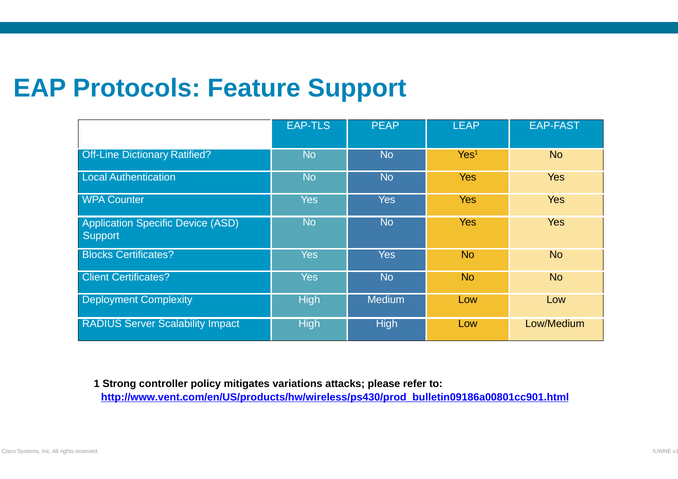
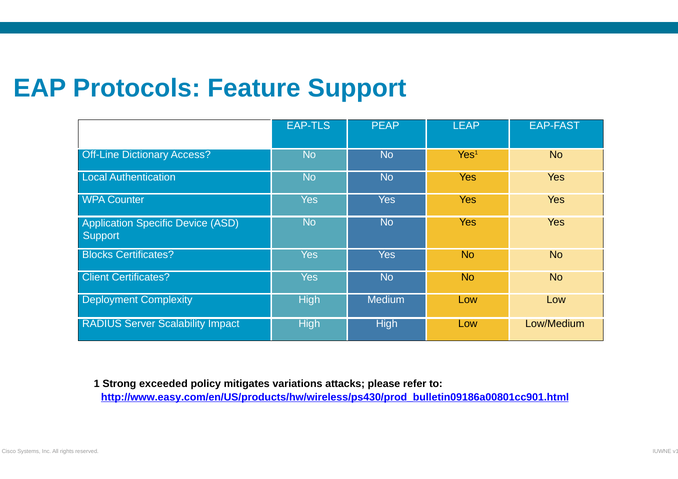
Ratified: Ratified -> Access (191, 155)
controller: controller -> exceeded (163, 384)
http://www.vent.com/en/US/products/hw/wireless/ps430/prod_bulletin09186a00801cc901.html: http://www.vent.com/en/US/products/hw/wireless/ps430/prod_bulletin09186a00801cc901.html -> http://www.easy.com/en/US/products/hw/wireless/ps430/prod_bulletin09186a00801cc901.html (335, 397)
